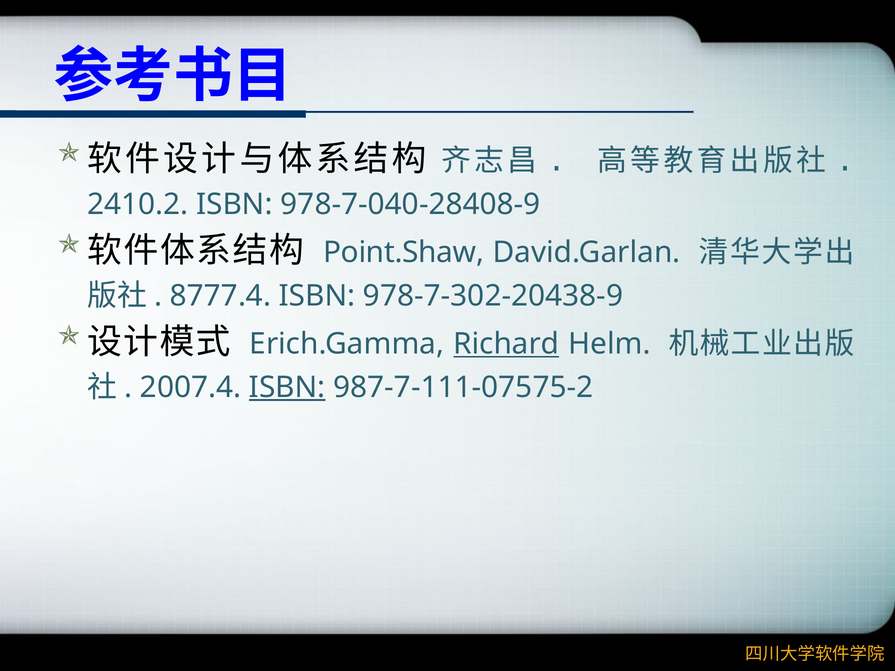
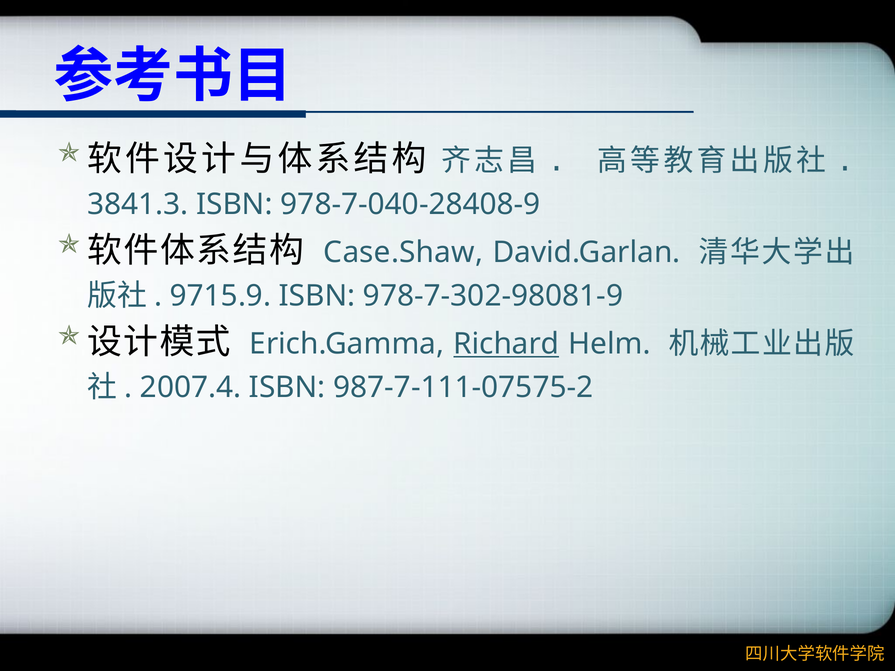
2410.2: 2410.2 -> 3841.3 (138, 204)
Point.Shaw: Point.Shaw -> Case.Shaw (403, 253)
8777.4: 8777.4 -> 9715.9 (220, 296)
978-7-302-20438-9: 978-7-302-20438-9 -> 978-7-302-98081-9 (493, 296)
ISBN underline: present -> none (287, 387)
